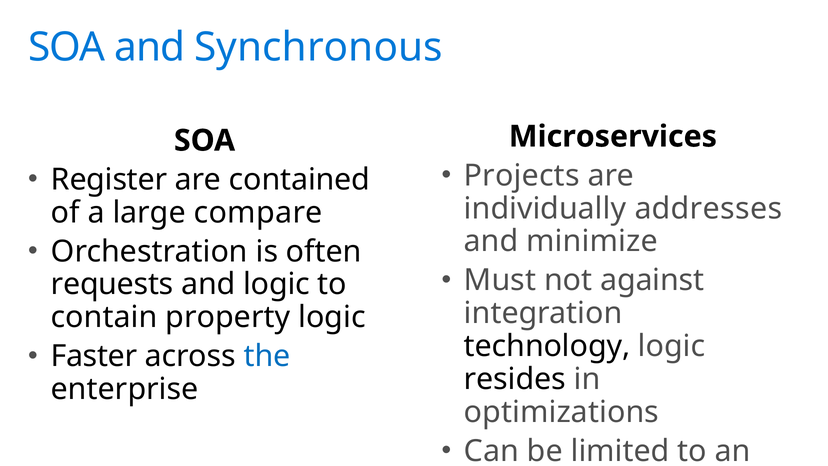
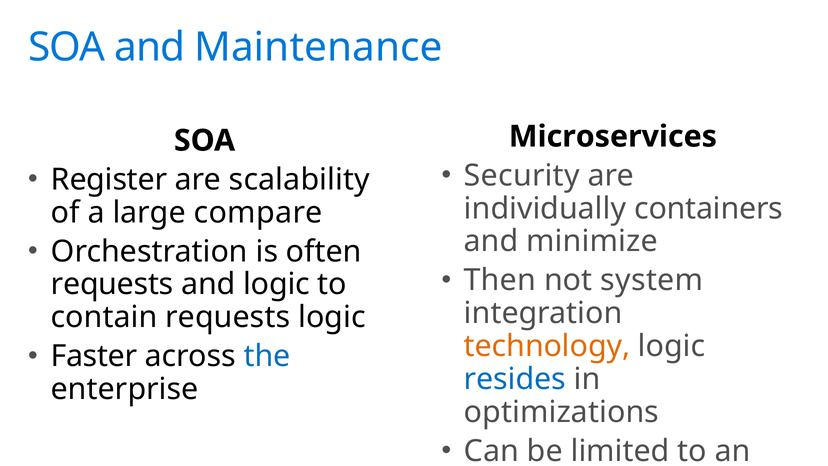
Synchronous: Synchronous -> Maintenance (318, 47)
Projects: Projects -> Security (522, 175)
contained: contained -> scalability (299, 179)
addresses: addresses -> containers (709, 208)
Must: Must -> Then (500, 280)
against: against -> system (652, 280)
contain property: property -> requests (228, 317)
technology colour: black -> orange (547, 346)
resides colour: black -> blue (515, 379)
